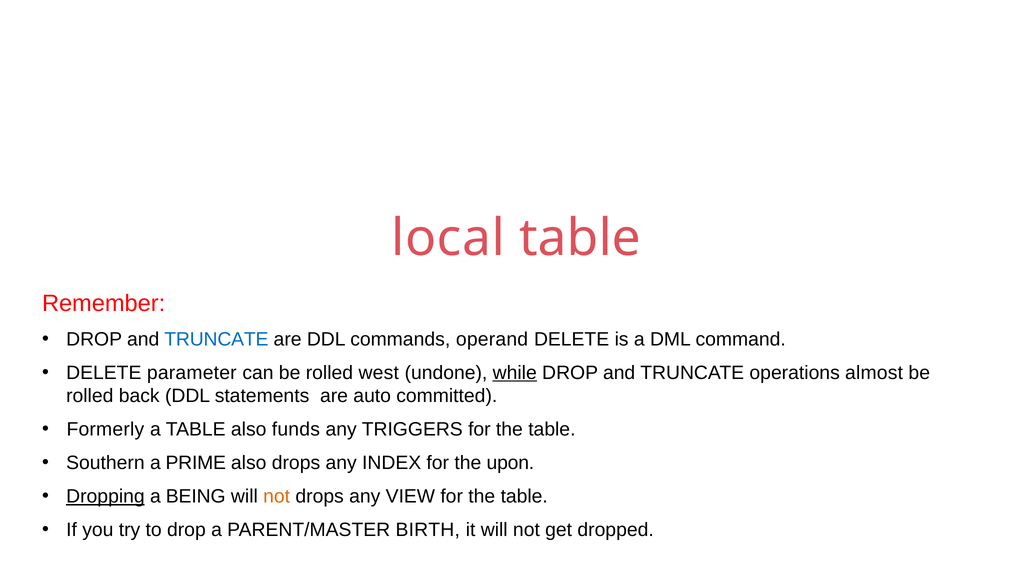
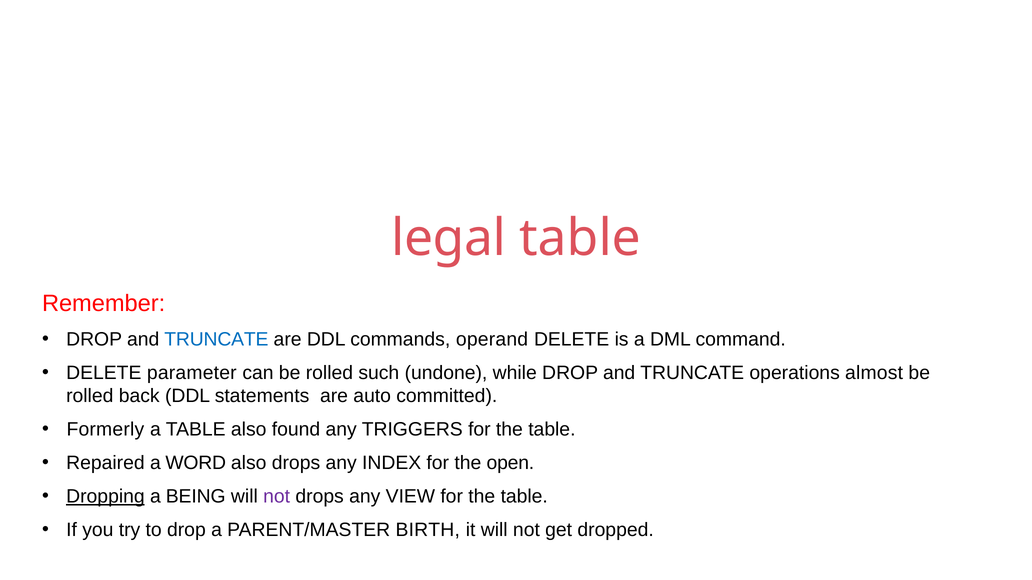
local: local -> legal (449, 238)
west: west -> such (379, 373)
while underline: present -> none (515, 373)
funds: funds -> found (296, 430)
Southern: Southern -> Repaired (105, 463)
PRIME: PRIME -> WORD (196, 463)
upon: upon -> open (510, 463)
not colour: orange -> purple (277, 497)
